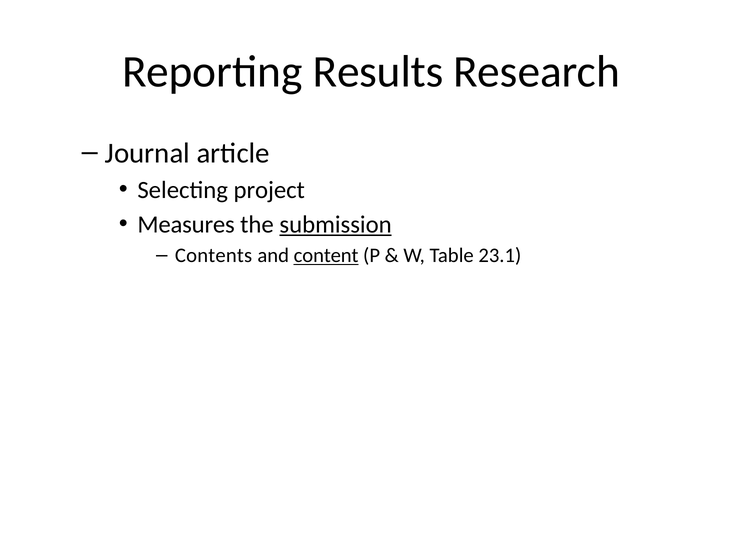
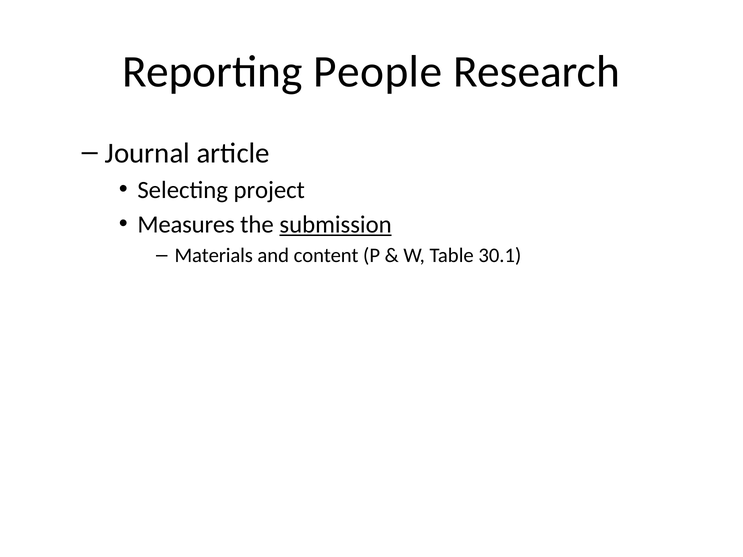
Results: Results -> People (378, 72)
Contents: Contents -> Materials (214, 256)
content underline: present -> none (326, 256)
23.1: 23.1 -> 30.1 (500, 256)
